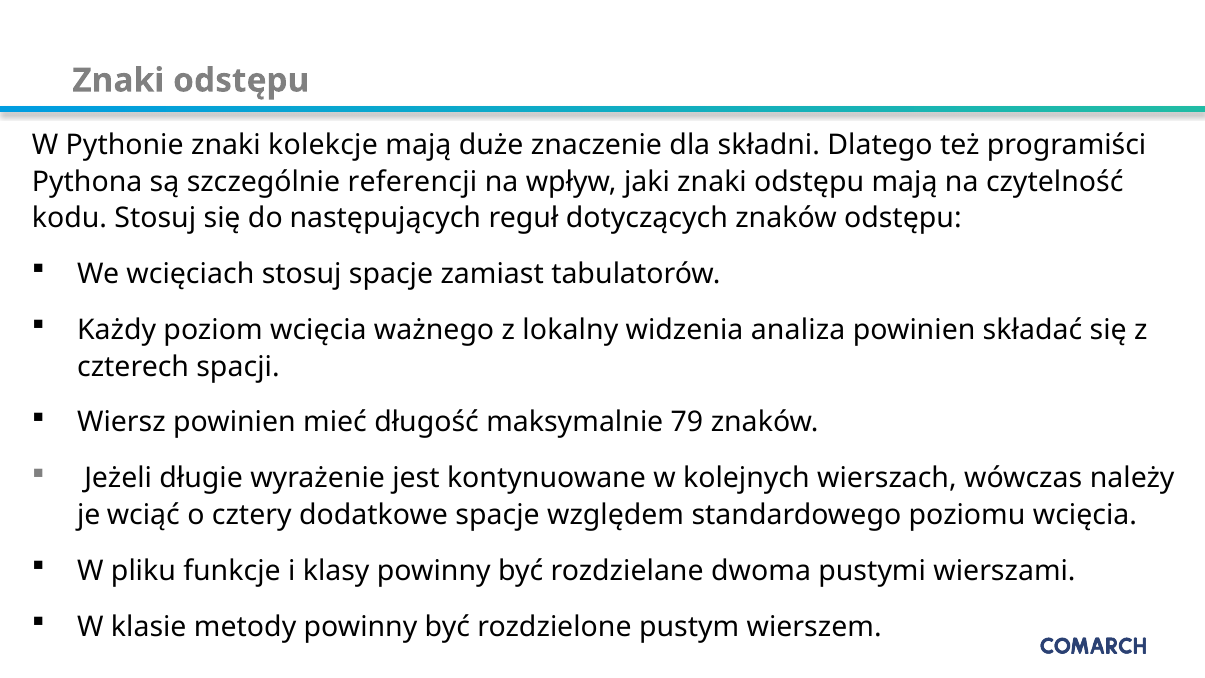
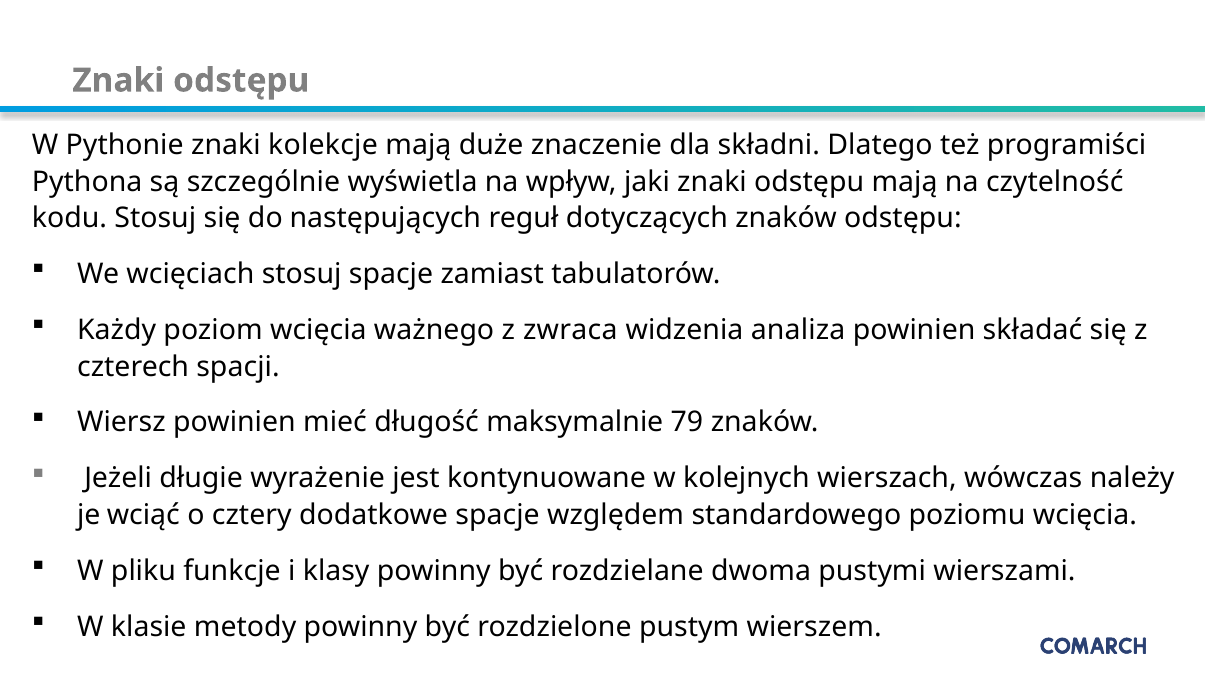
referencji: referencji -> wyświetla (412, 182)
lokalny: lokalny -> zwraca (570, 330)
